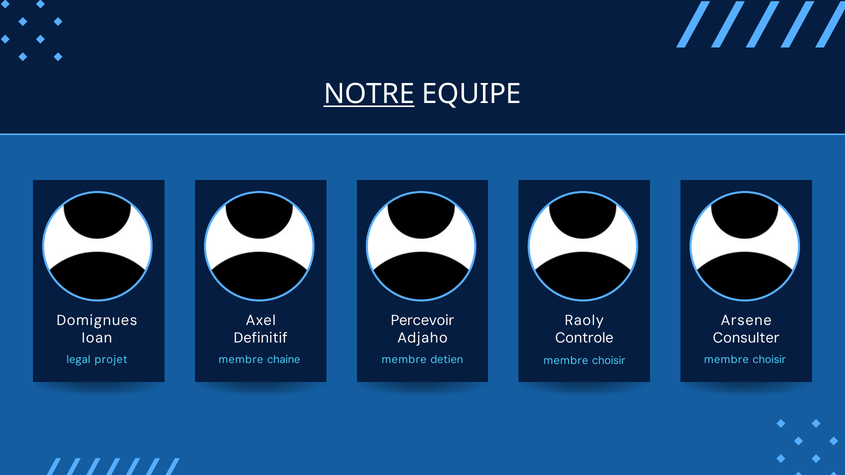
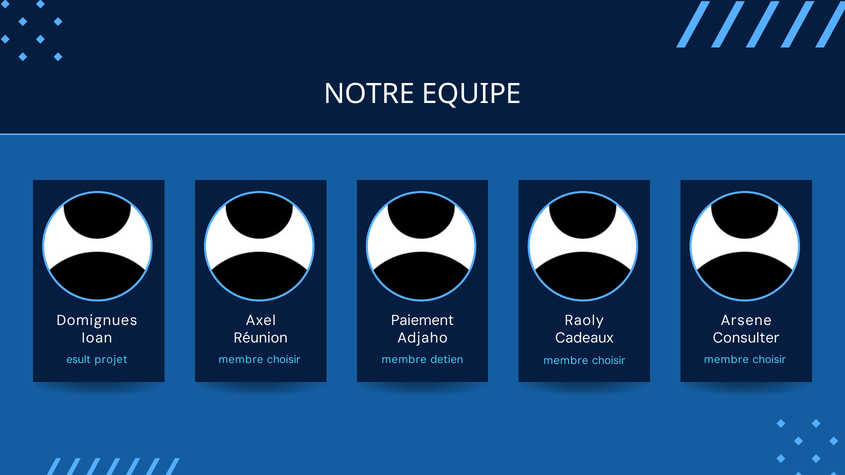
NOTRE underline: present -> none (369, 94)
Percevoir: Percevoir -> Paiement (422, 321)
Definitif: Definitif -> Réunion (261, 338)
Controle: Controle -> Cadeaux (584, 338)
legal: legal -> esult (79, 360)
chaine: chaine -> choisir (284, 360)
